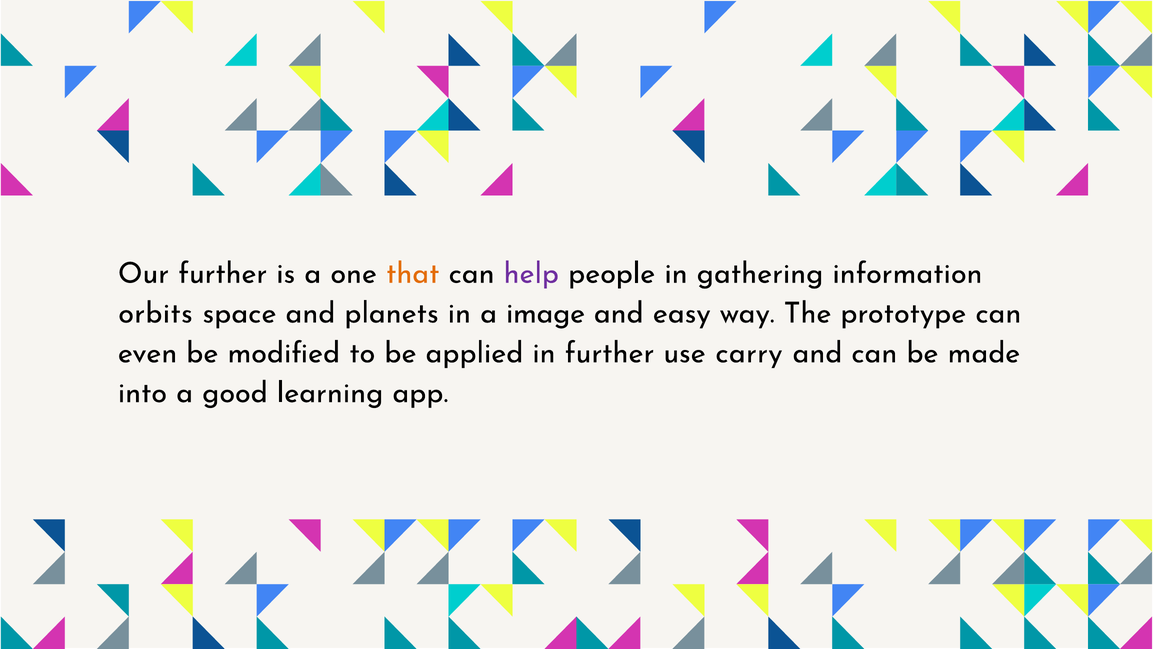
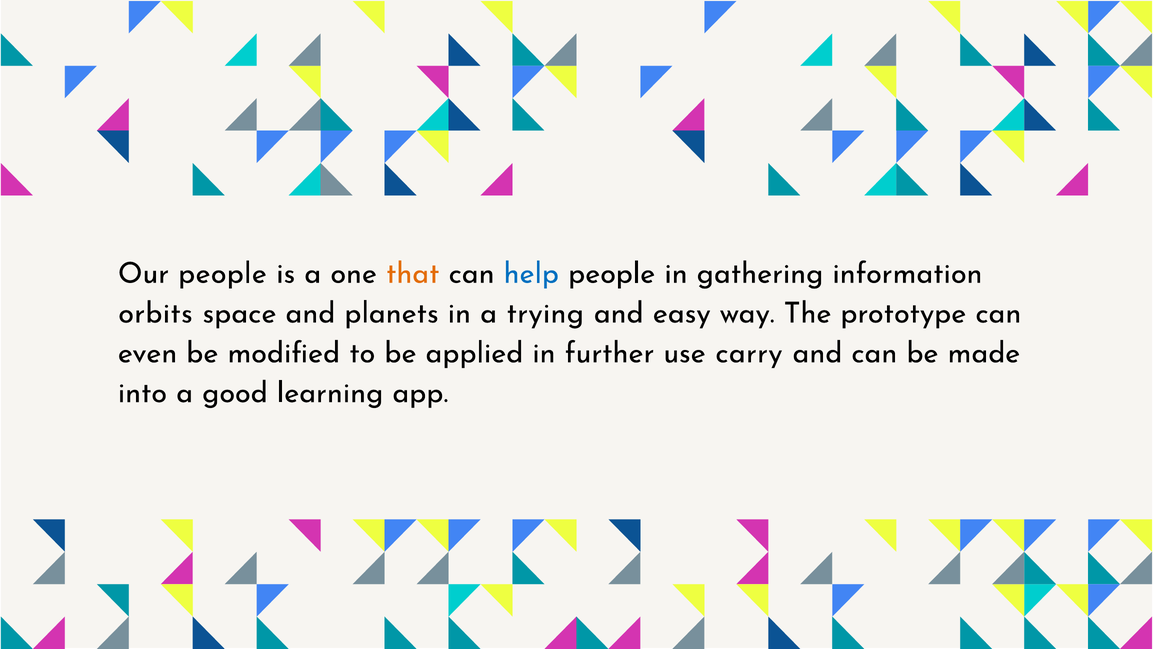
Our further: further -> people (222, 273)
help colour: purple -> blue (531, 273)
image: image -> trying (545, 313)
